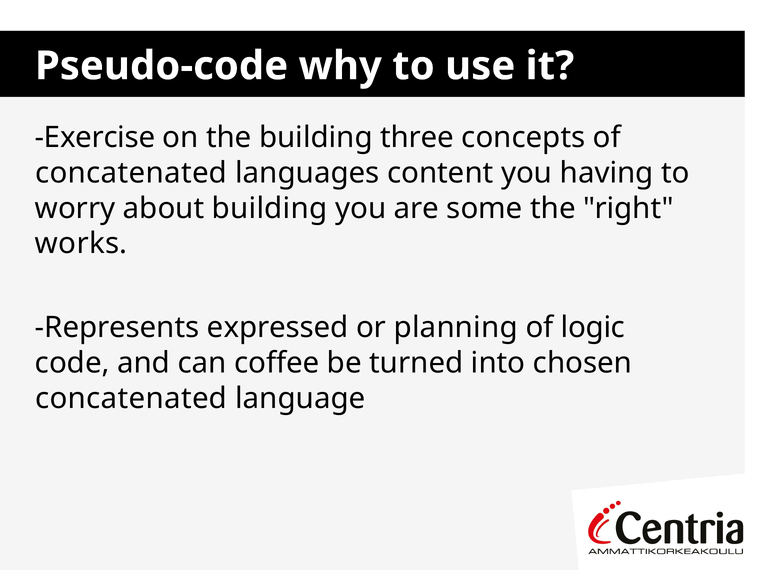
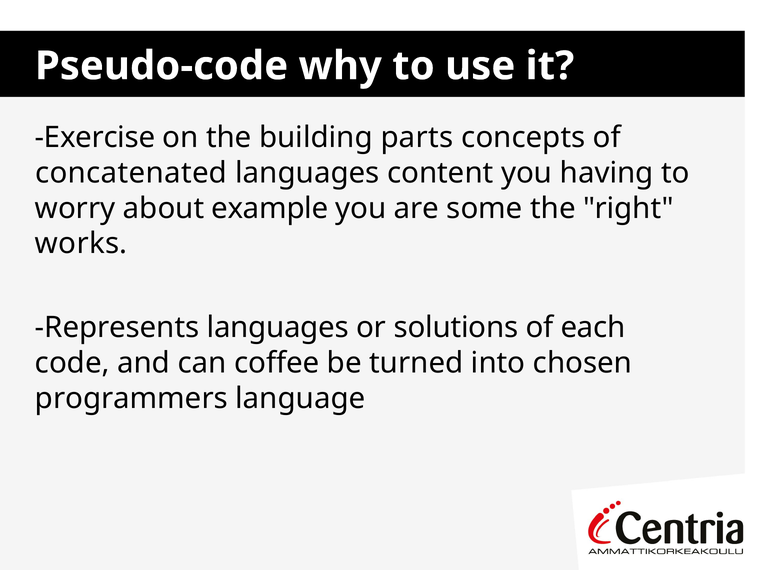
three: three -> parts (417, 137)
about building: building -> example (270, 208)
Represents expressed: expressed -> languages (278, 327)
planning: planning -> solutions (456, 327)
logic: logic -> each (593, 327)
concatenated: concatenated -> programmers (131, 398)
